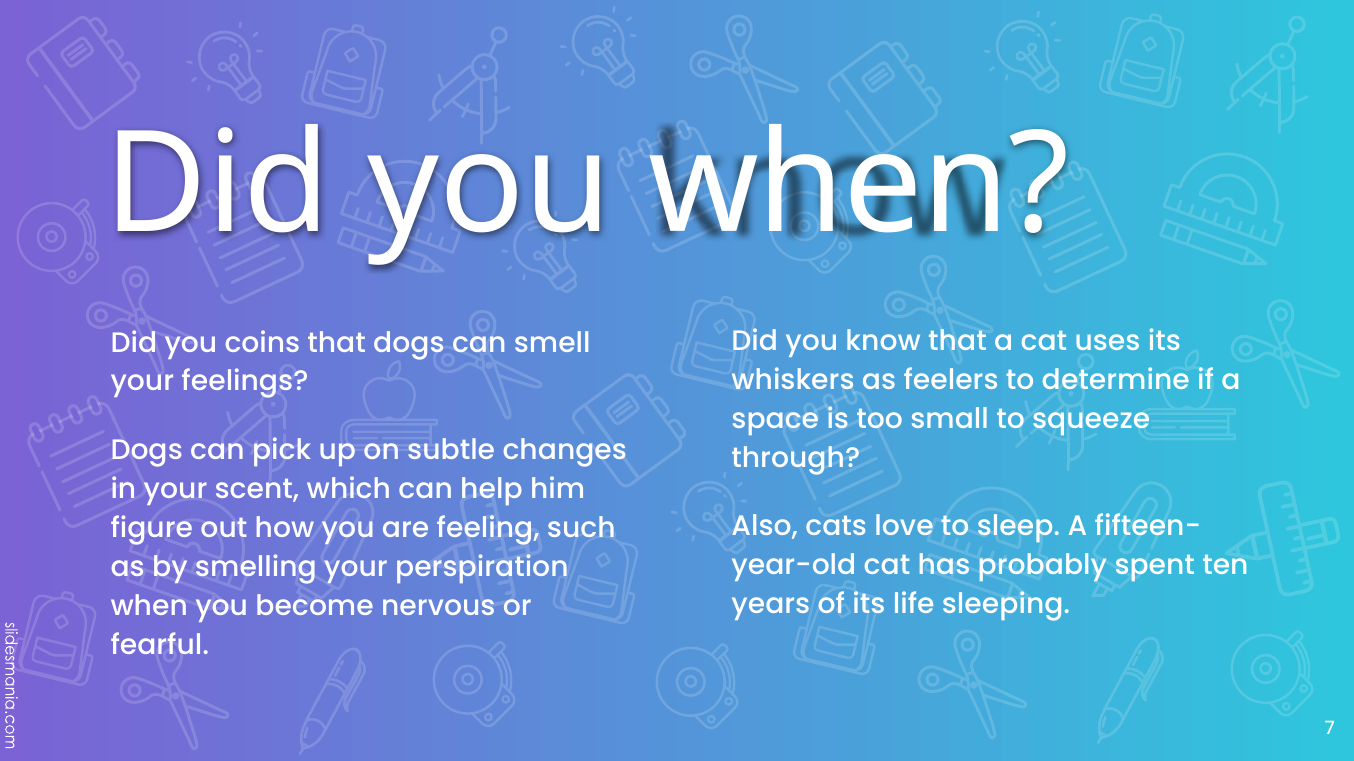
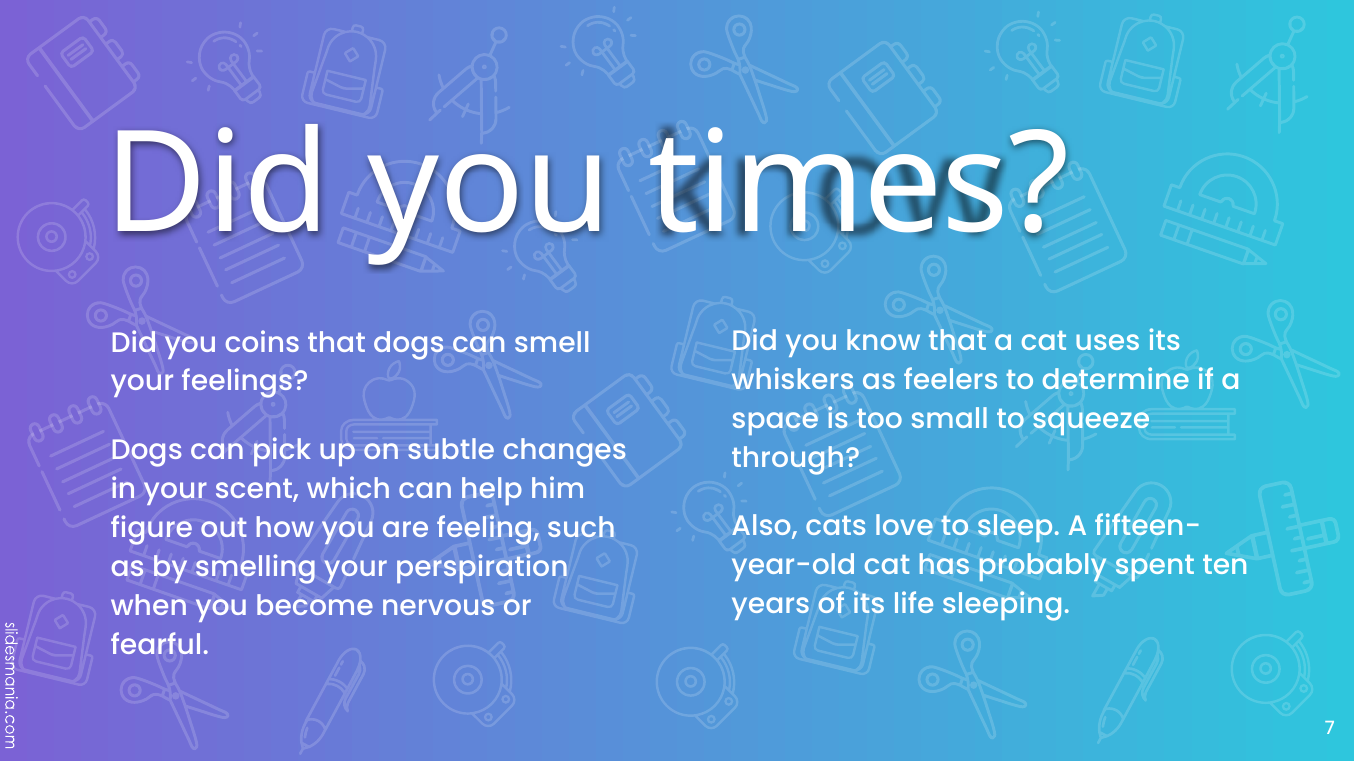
you when: when -> times (859, 185)
